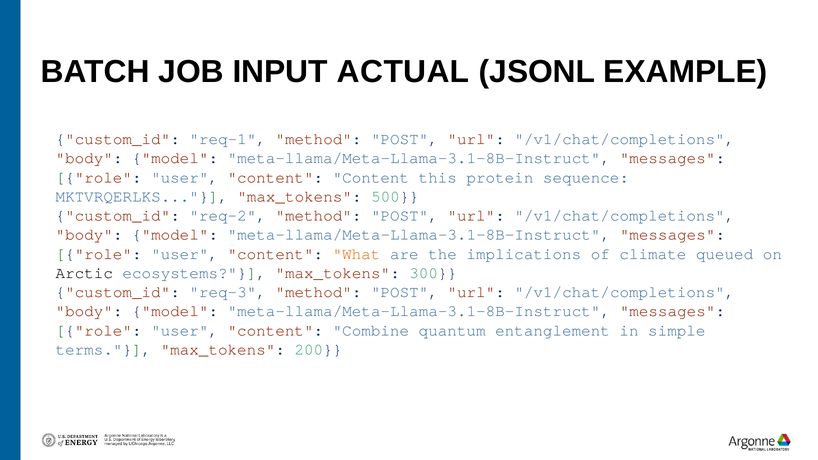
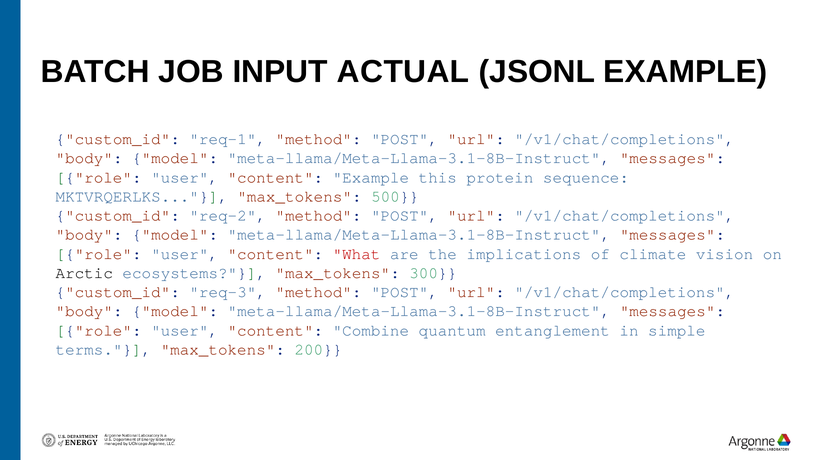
content Content: Content -> Example (371, 177)
What colour: orange -> red (357, 254)
queued: queued -> vision (725, 254)
